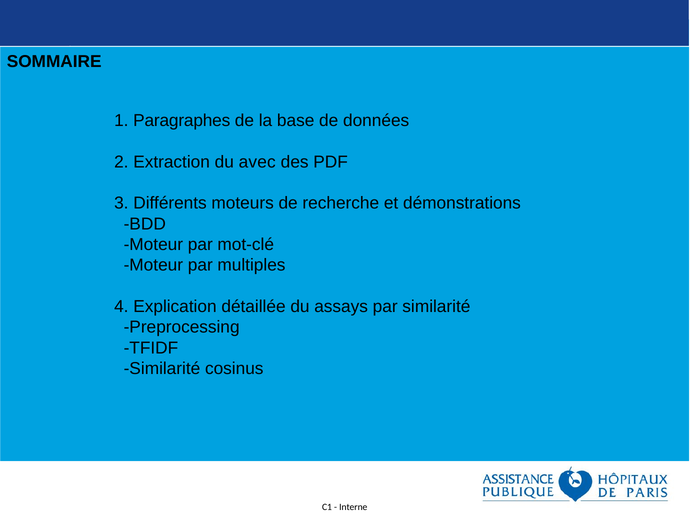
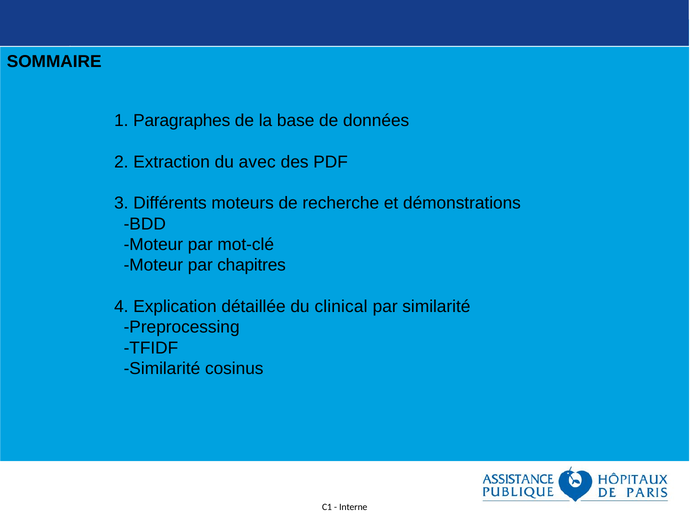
multiples: multiples -> chapitres (252, 265)
assays: assays -> clinical (341, 307)
